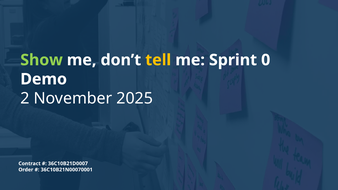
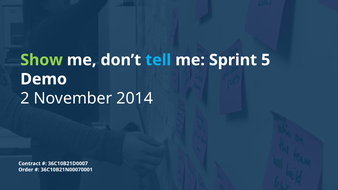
tell colour: yellow -> light blue (158, 60)
0: 0 -> 5 (266, 60)
2025: 2025 -> 2014 (135, 98)
